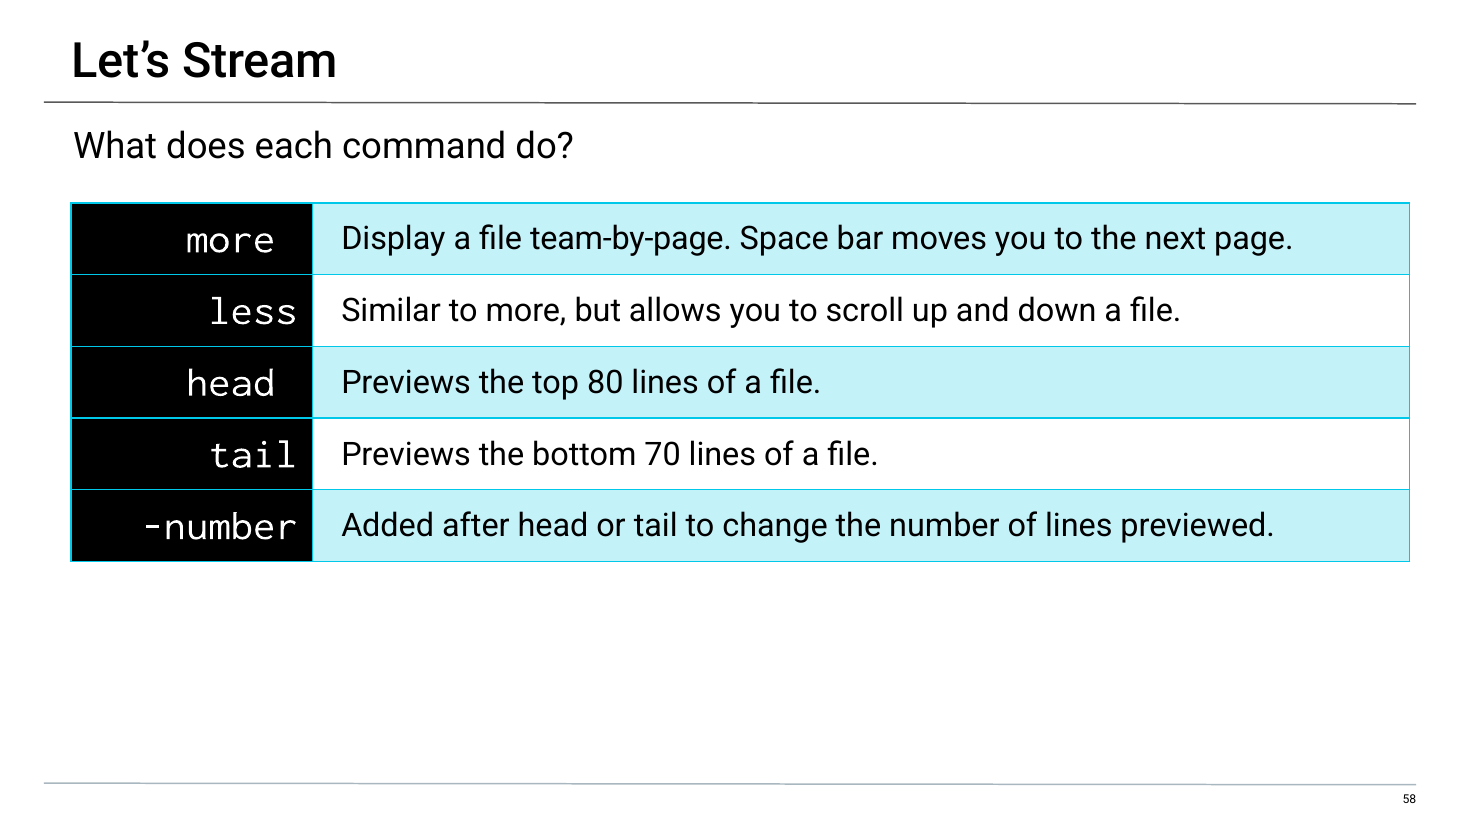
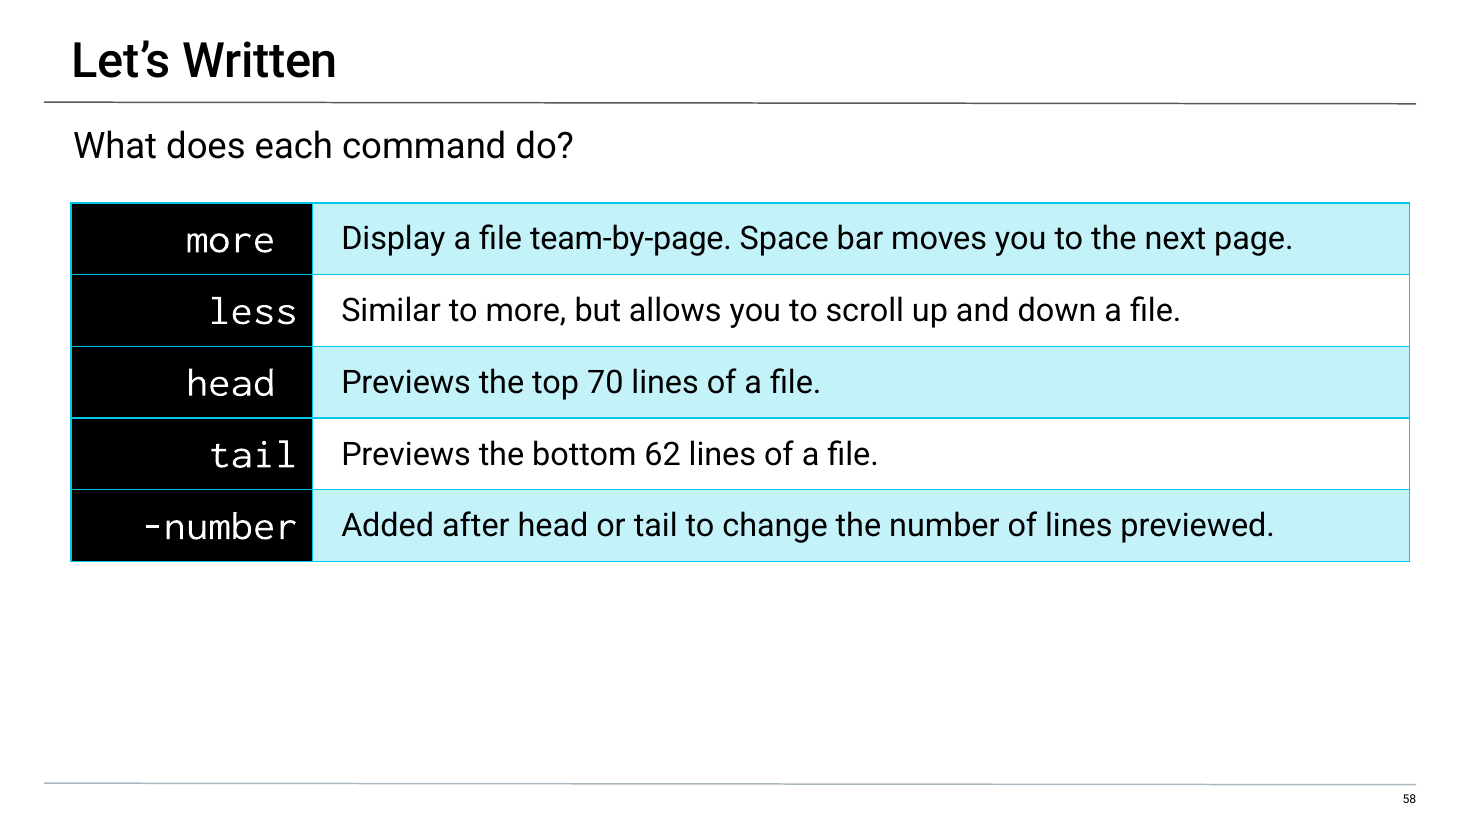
Stream: Stream -> Written (260, 62)
80: 80 -> 70 (605, 383)
70: 70 -> 62 (663, 454)
